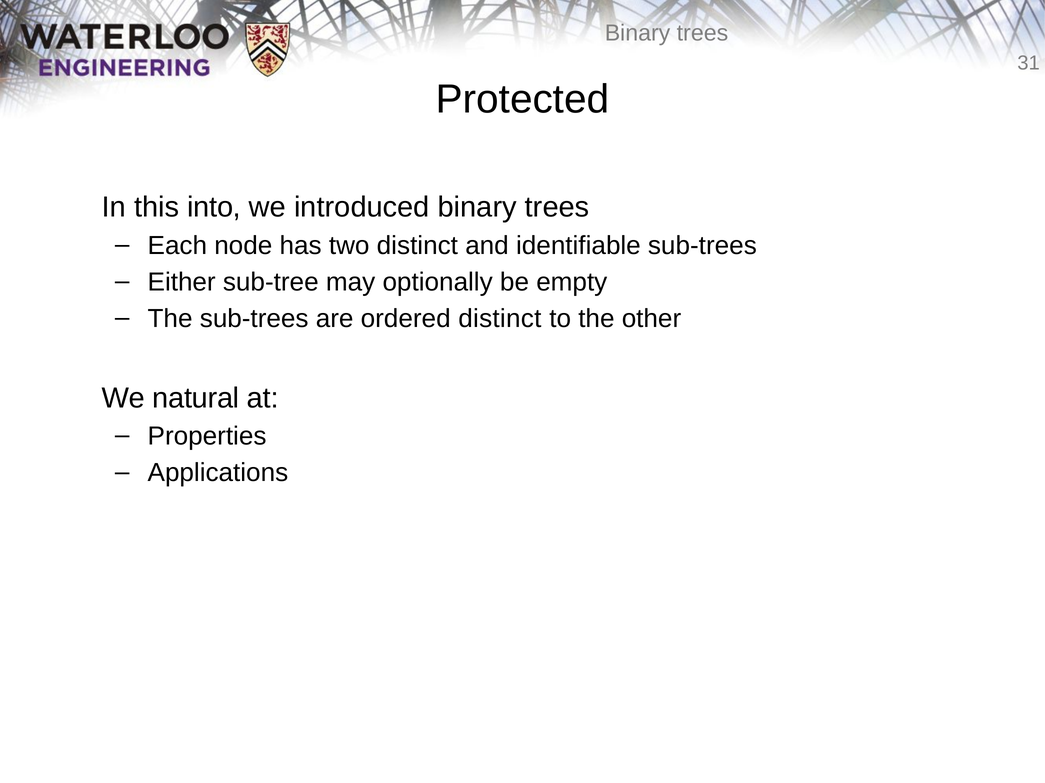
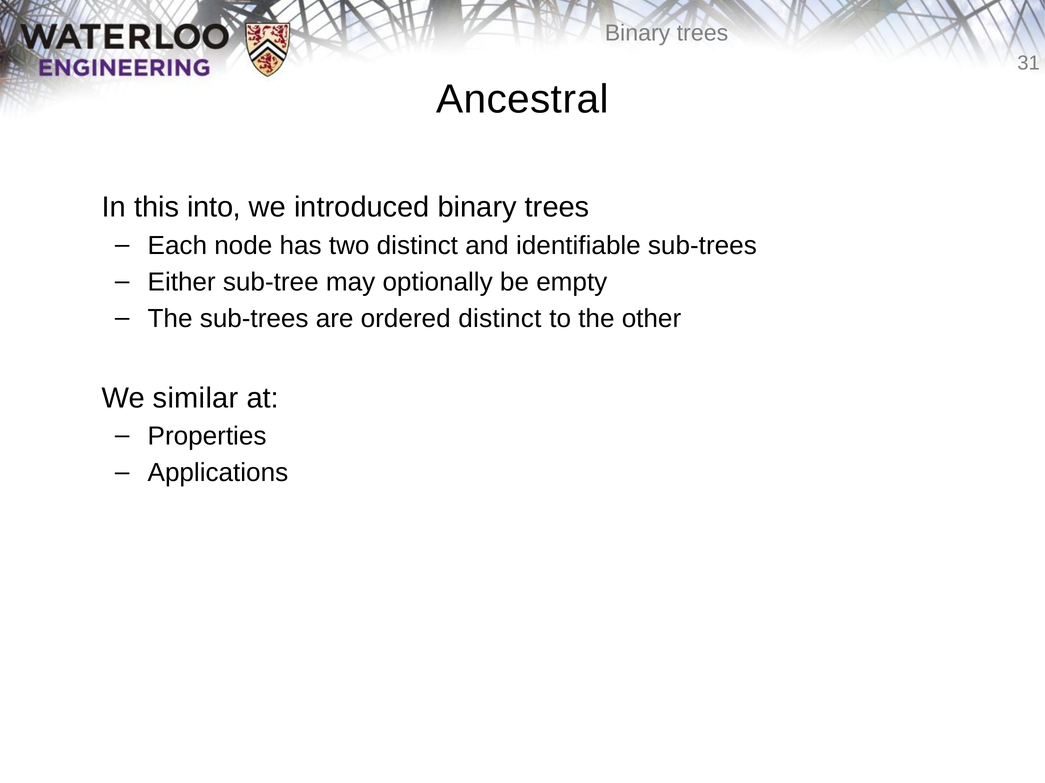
Protected: Protected -> Ancestral (522, 100)
natural: natural -> similar (196, 399)
